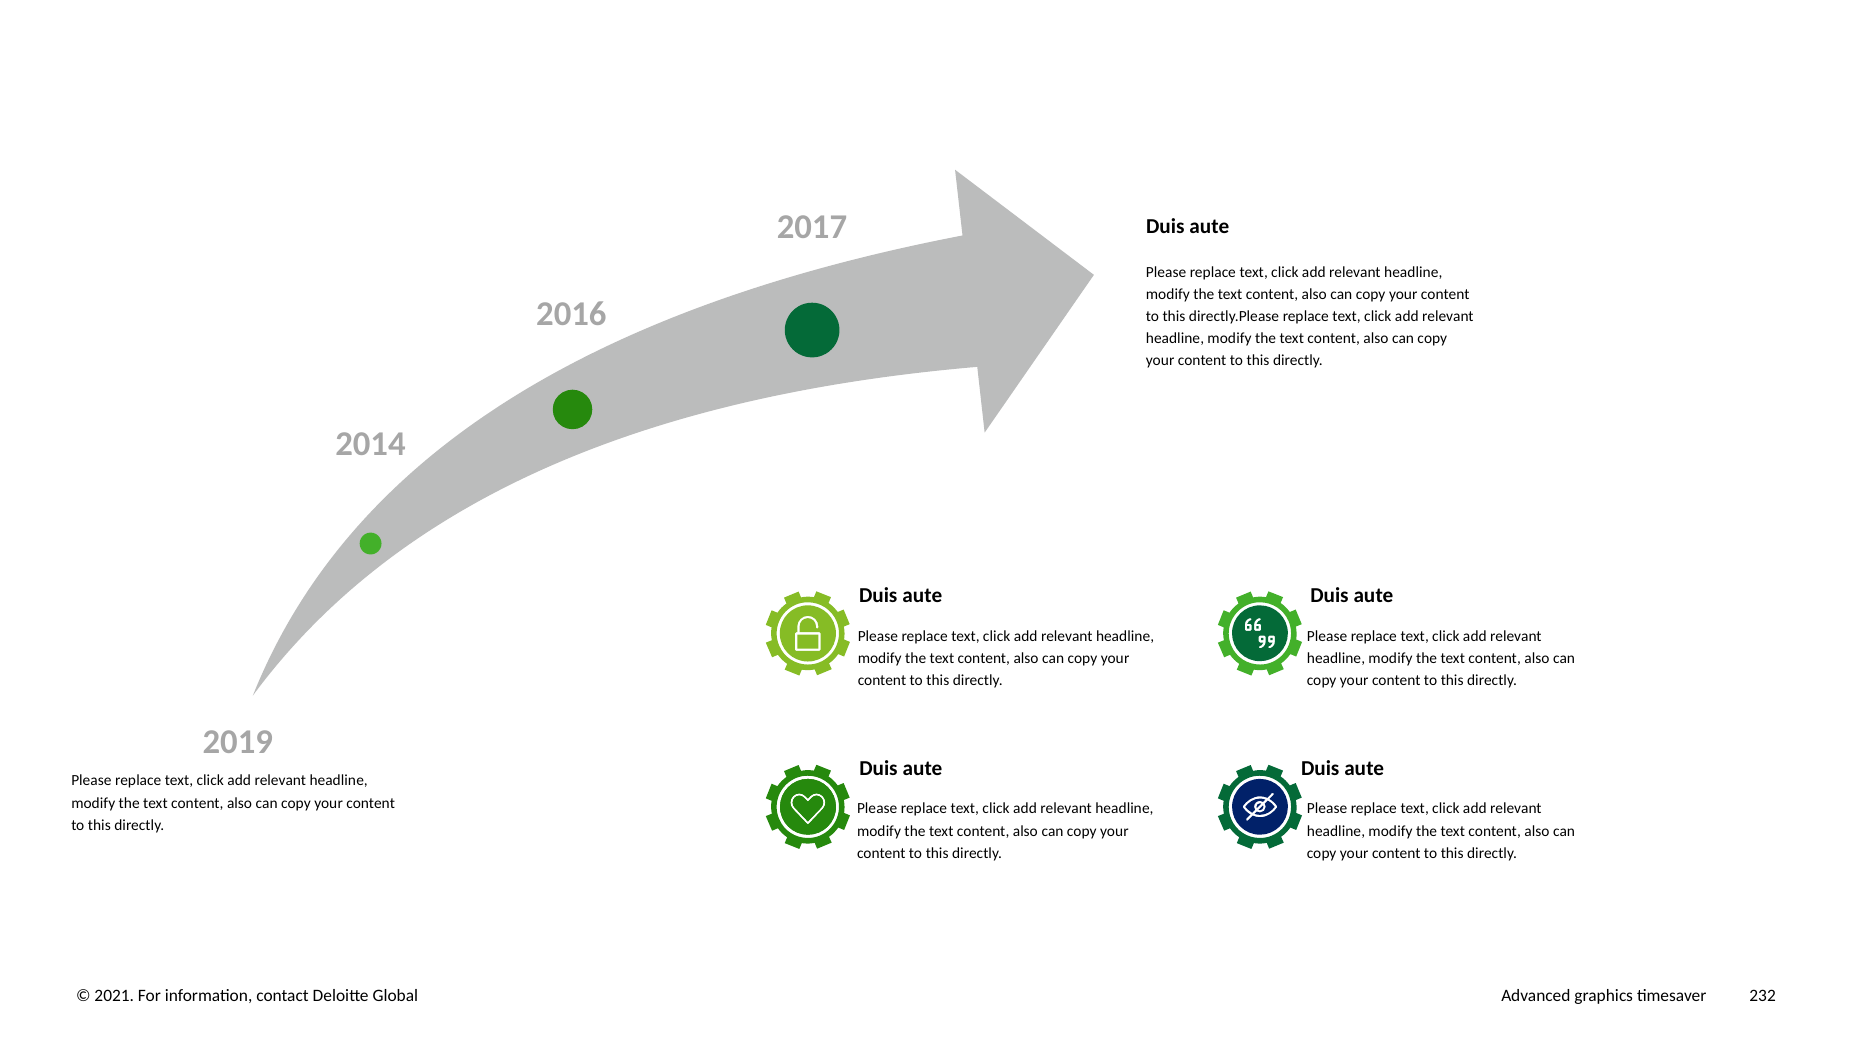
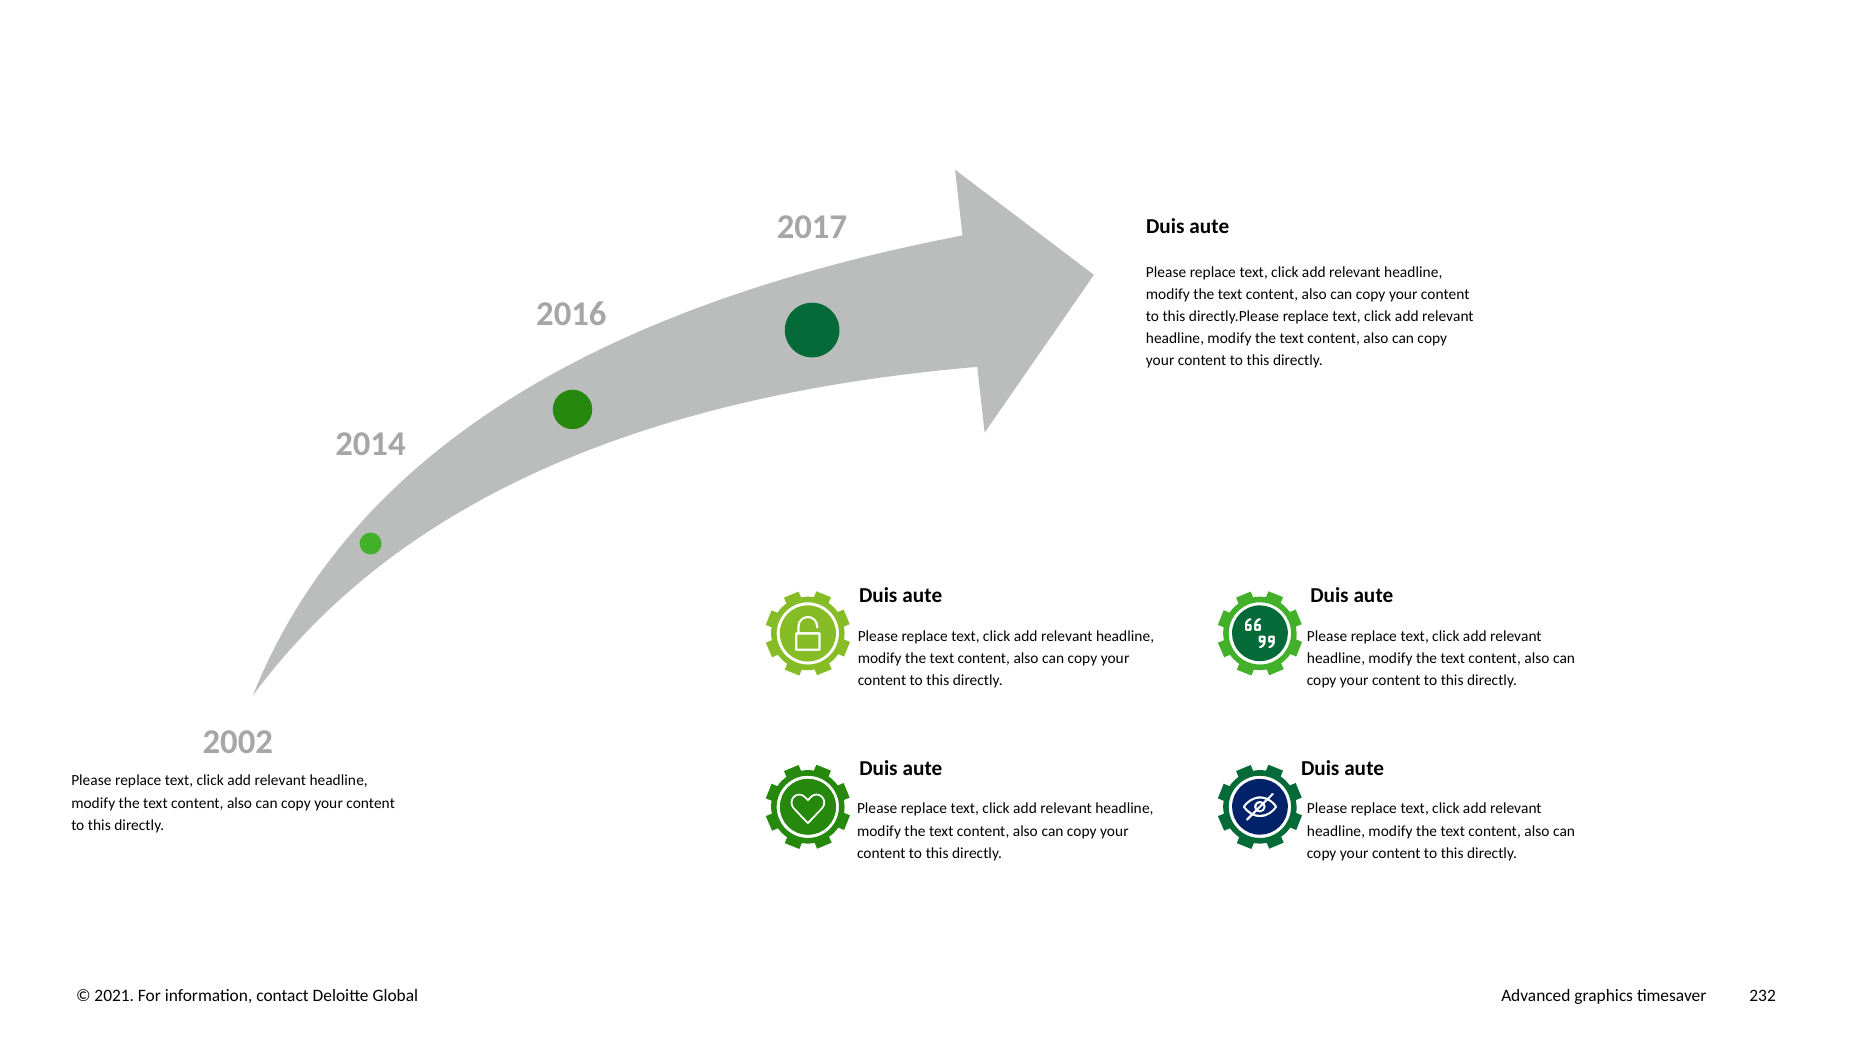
2019: 2019 -> 2002 (238, 742)
